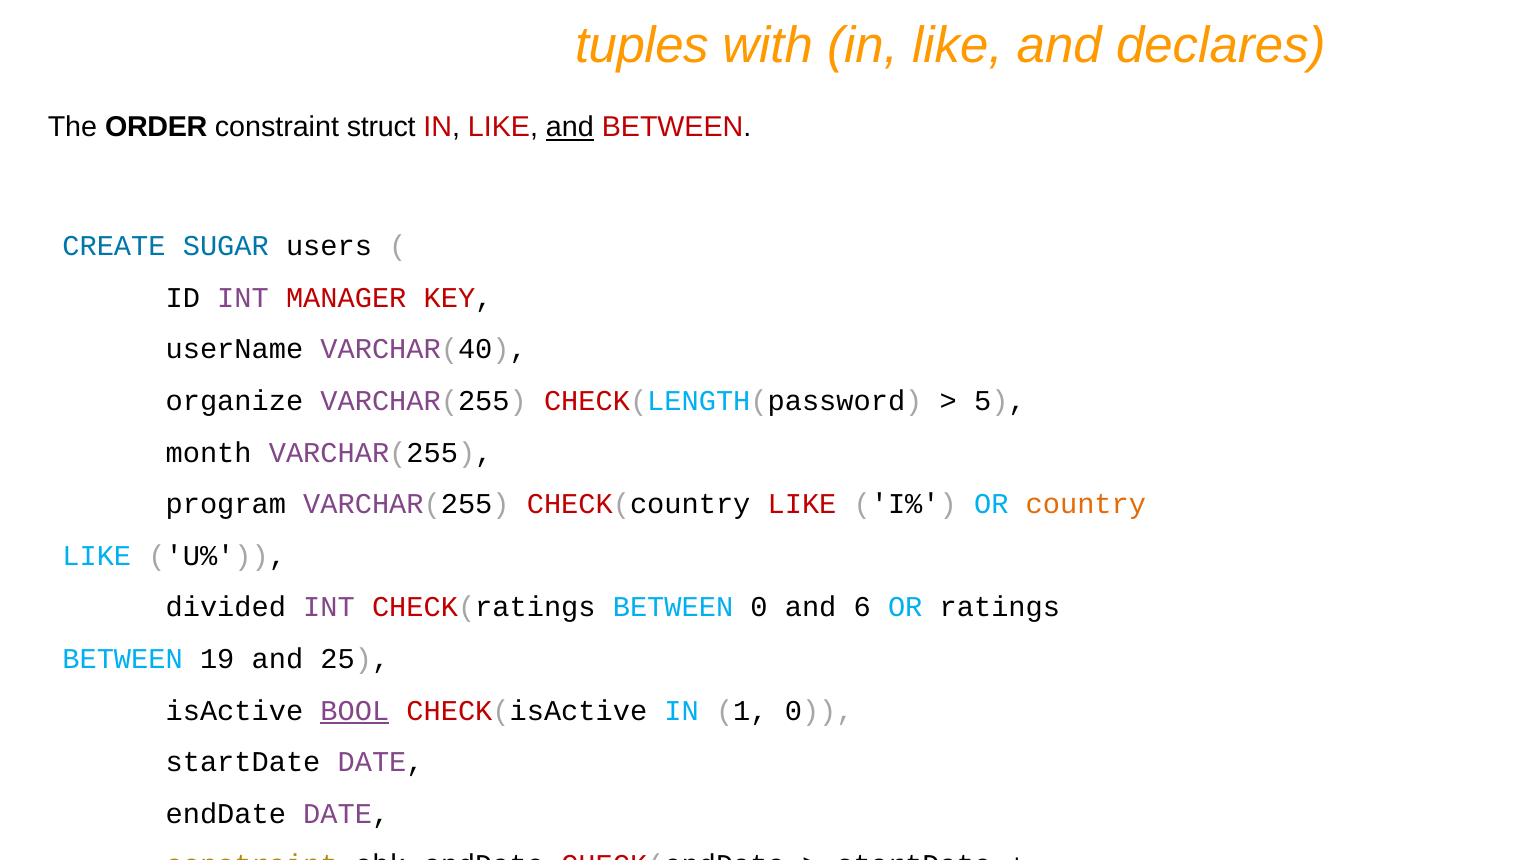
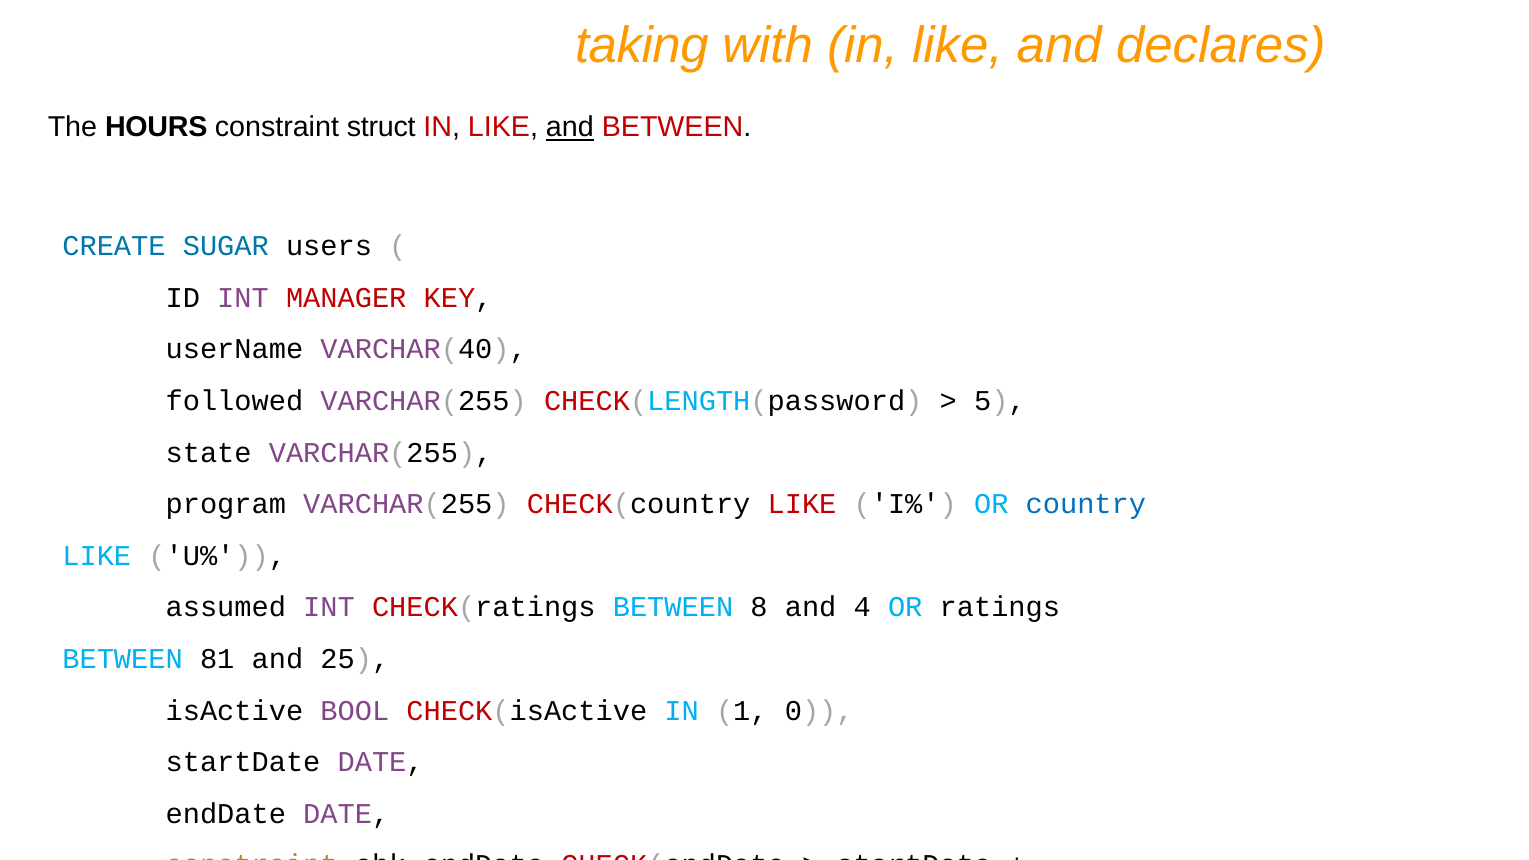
tuples: tuples -> taking (642, 46)
ORDER: ORDER -> HOURS (156, 127)
organize: organize -> followed (234, 401)
month: month -> state (209, 453)
country colour: orange -> blue (1086, 504)
divided: divided -> assumed (226, 608)
BETWEEN 0: 0 -> 8 (759, 608)
6: 6 -> 4 (862, 608)
19: 19 -> 81 (217, 659)
BOOL underline: present -> none (355, 711)
